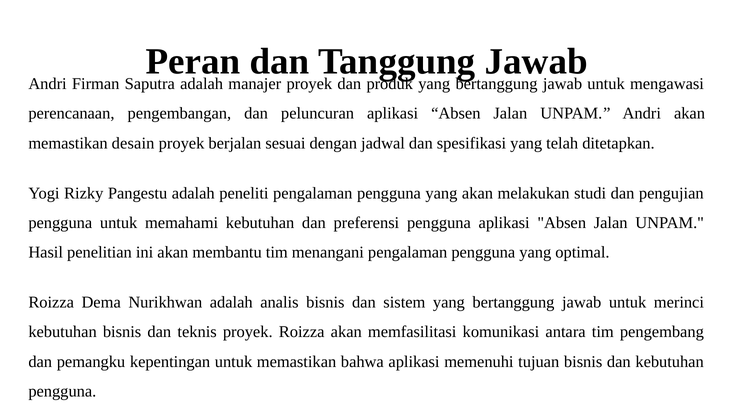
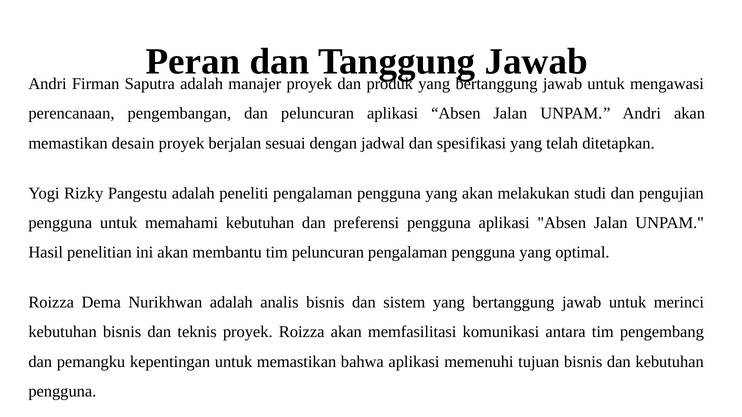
tim menangani: menangani -> peluncuran (328, 253)
